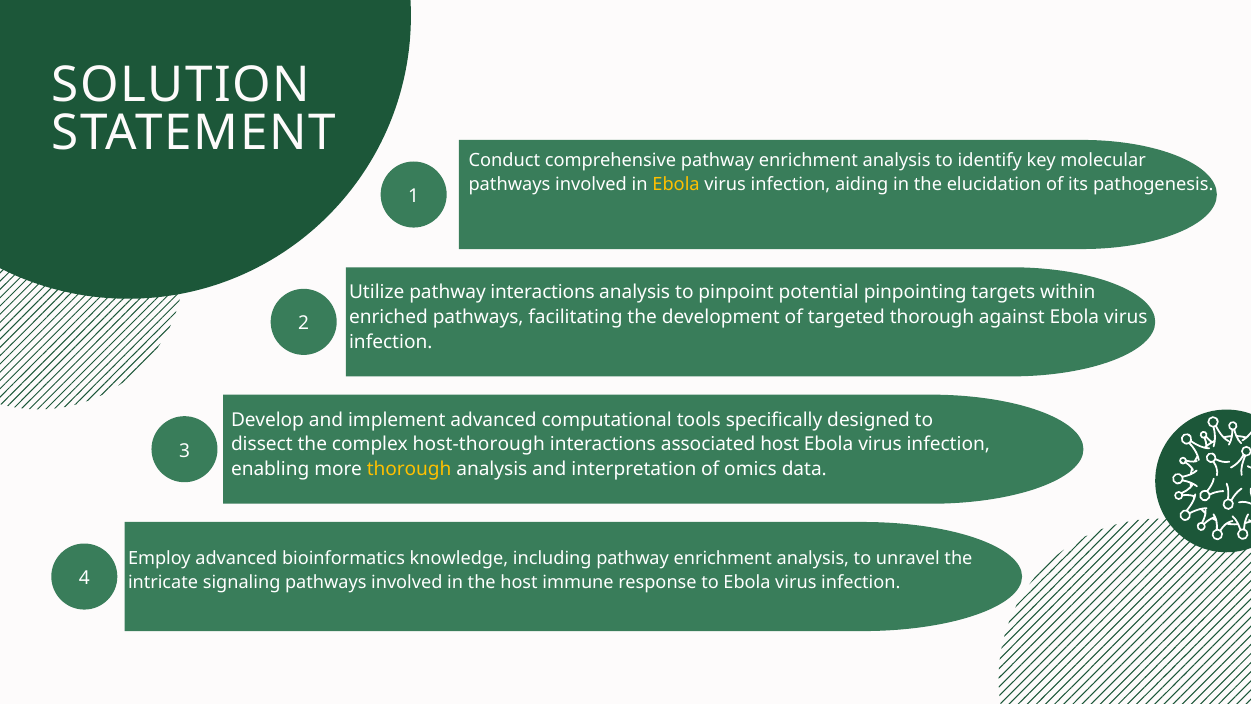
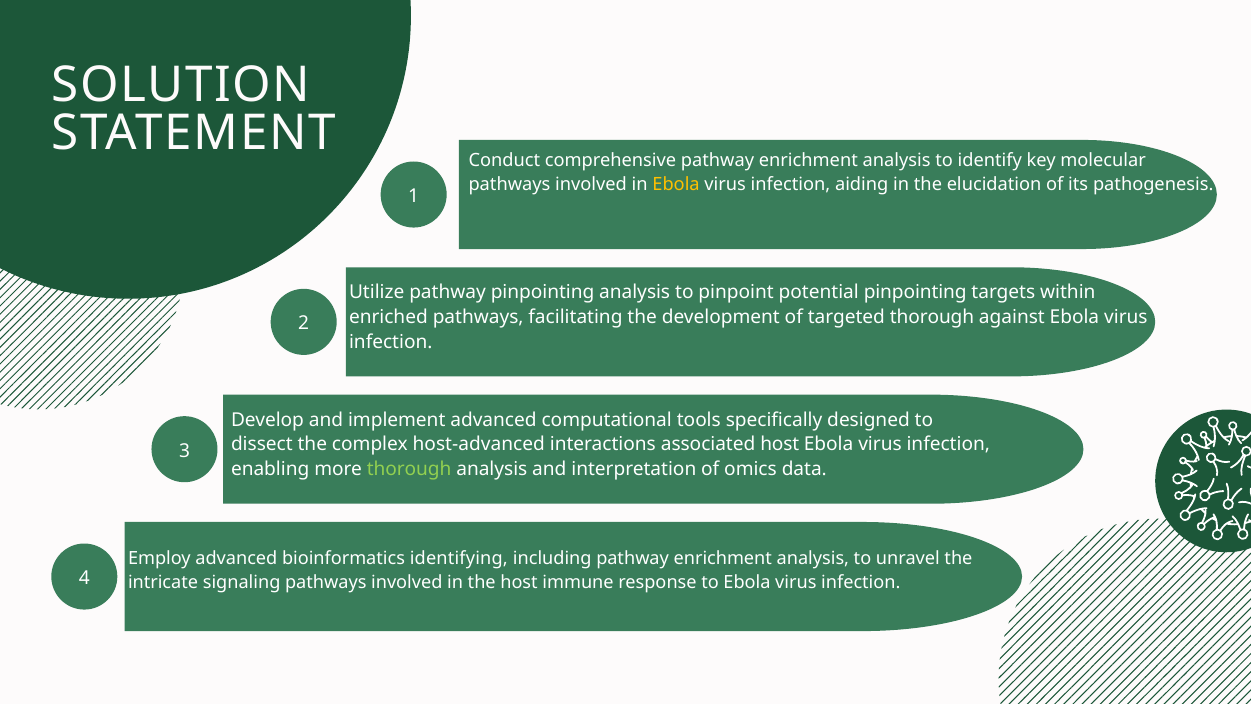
pathway interactions: interactions -> pinpointing (543, 293)
host-thorough: host-thorough -> host-advanced (479, 444)
thorough colour: yellow -> light green (409, 469)
knowledge: knowledge -> identifying (459, 559)
